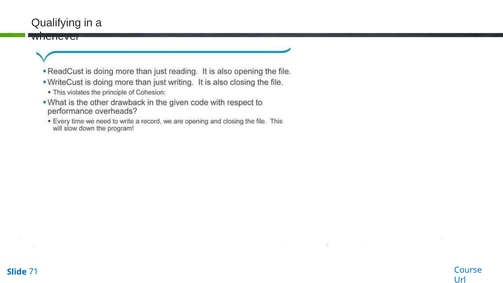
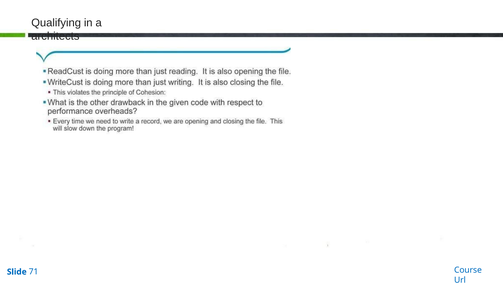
whenever: whenever -> architects (55, 36)
